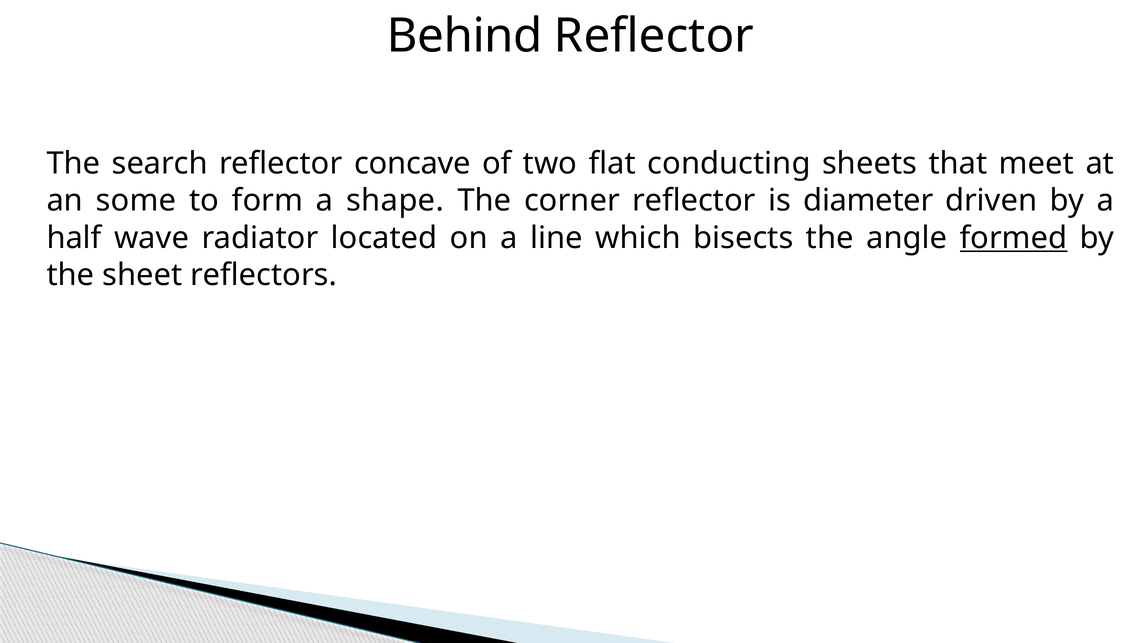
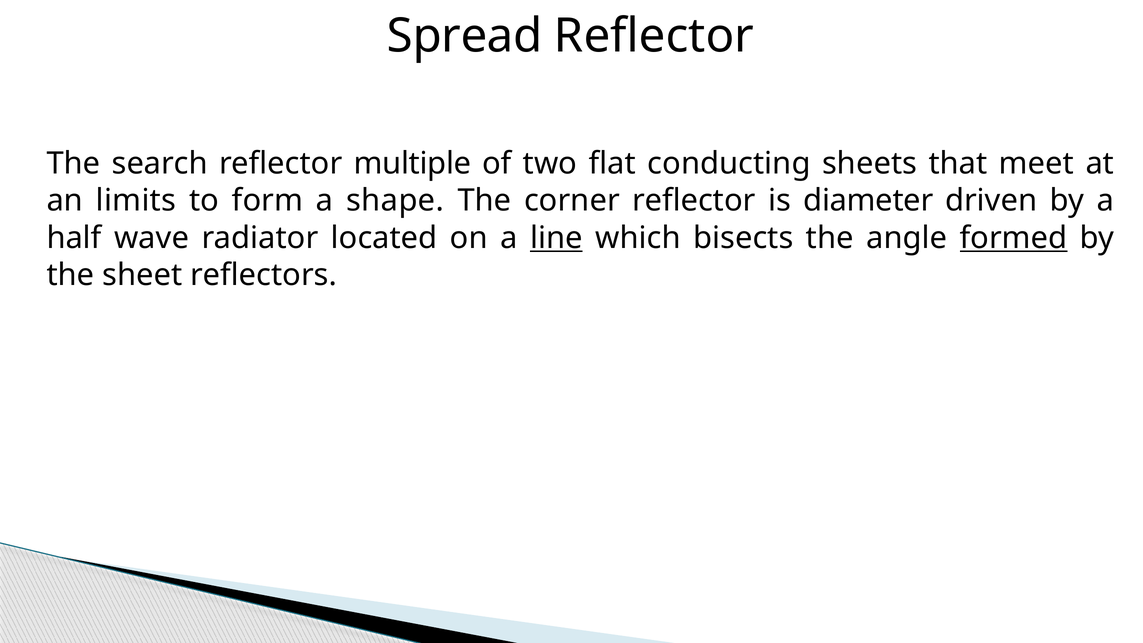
Behind: Behind -> Spread (465, 36)
concave: concave -> multiple (412, 164)
some: some -> limits (136, 201)
line underline: none -> present (556, 238)
